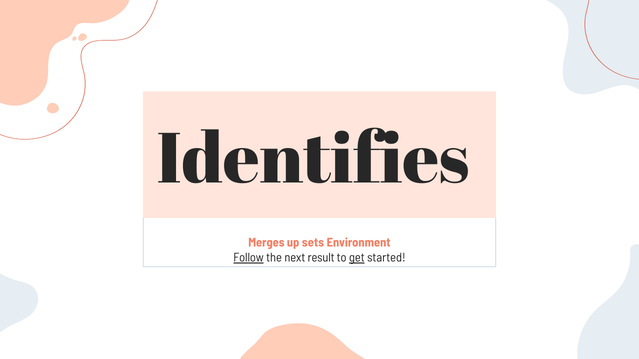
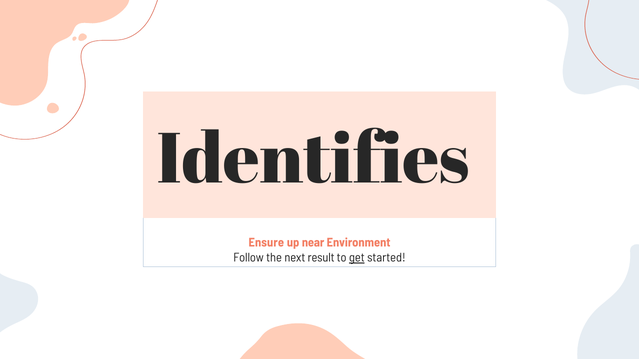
Merges: Merges -> Ensure (266, 243)
sets: sets -> near (313, 243)
Follow underline: present -> none (249, 258)
